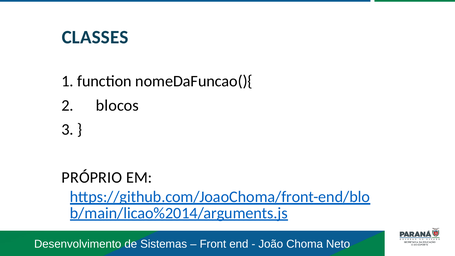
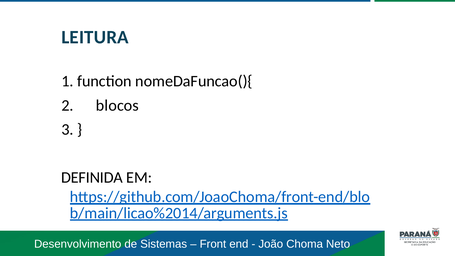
CLASSES: CLASSES -> LEITURA (95, 37)
PRÓPRIO: PRÓPRIO -> DEFINIDA (92, 178)
